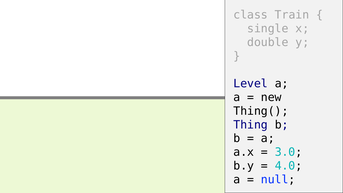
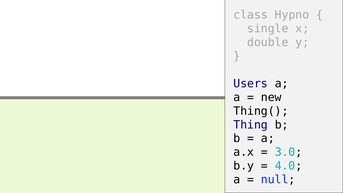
Train: Train -> Hypno (292, 15)
Level: Level -> Users (251, 84)
